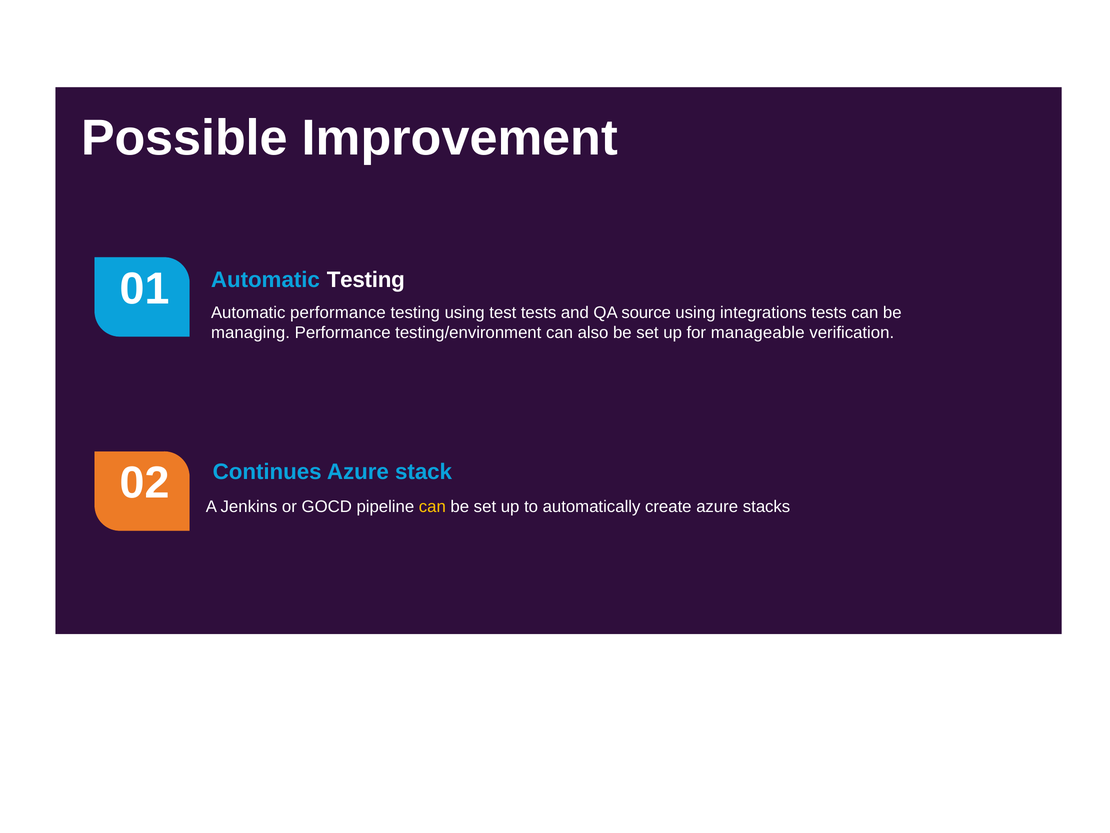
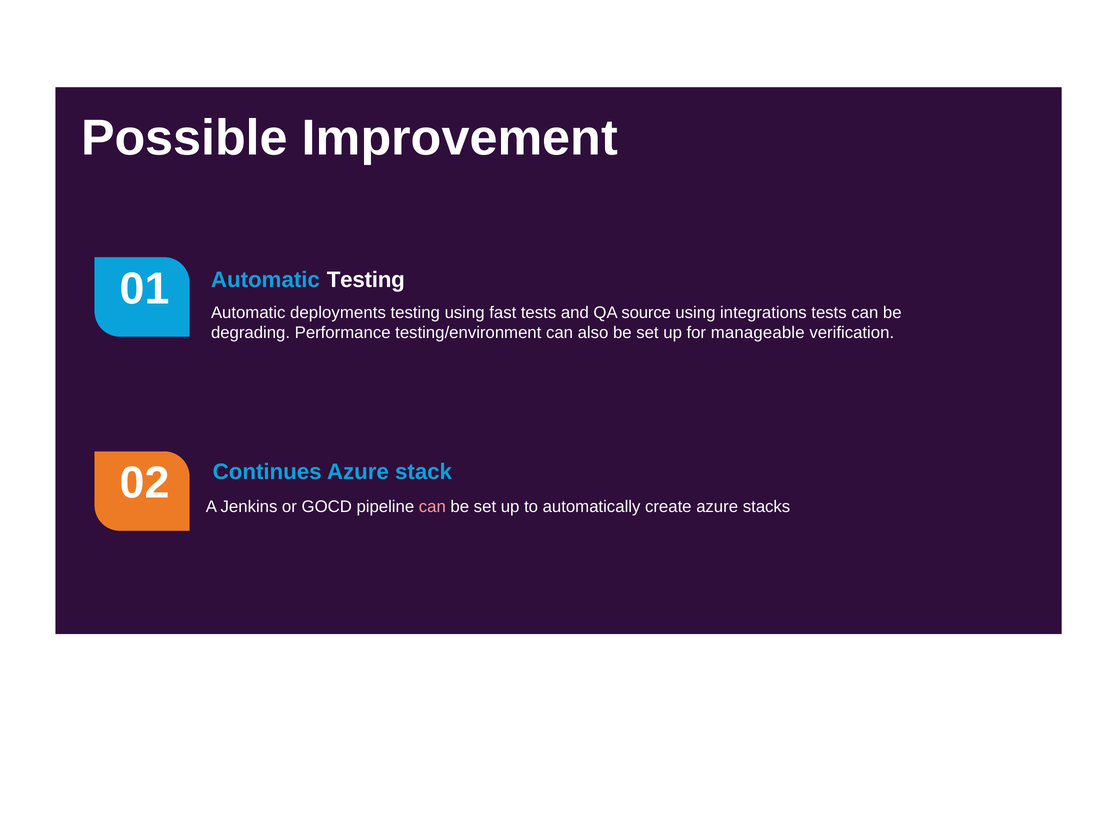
Automatic performance: performance -> deployments (338, 312)
test: test -> fast (503, 312)
managing: managing -> degrading (251, 333)
can colour: yellow -> pink (432, 507)
